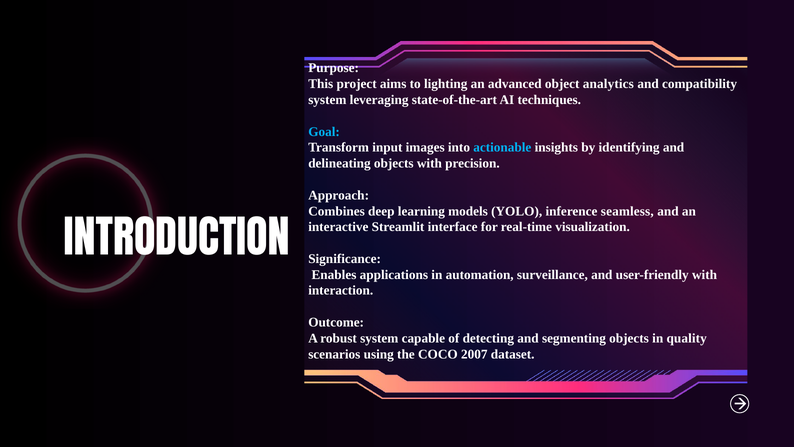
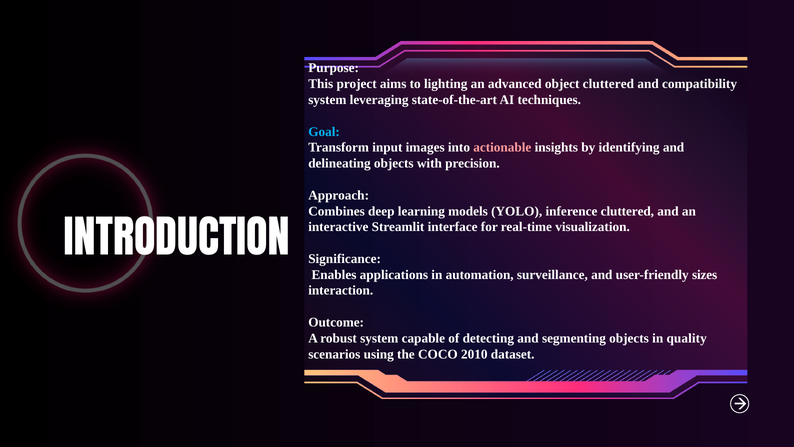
object analytics: analytics -> cluttered (608, 84)
actionable colour: light blue -> pink (502, 147)
inference seamless: seamless -> cluttered (627, 211)
user-friendly with: with -> sizes (705, 274)
2007: 2007 -> 2010 (474, 354)
